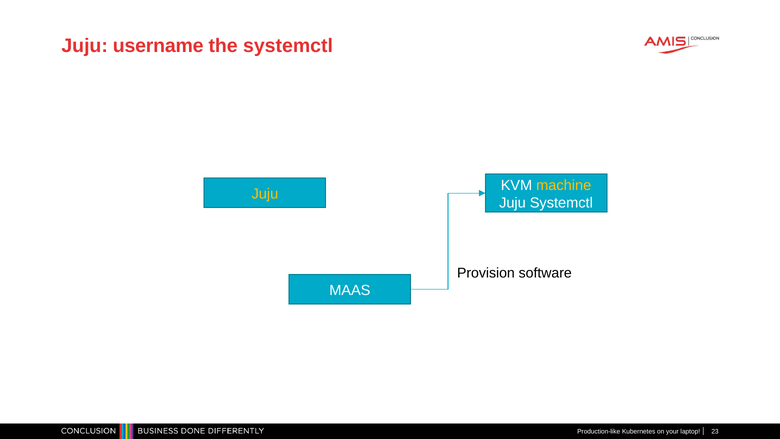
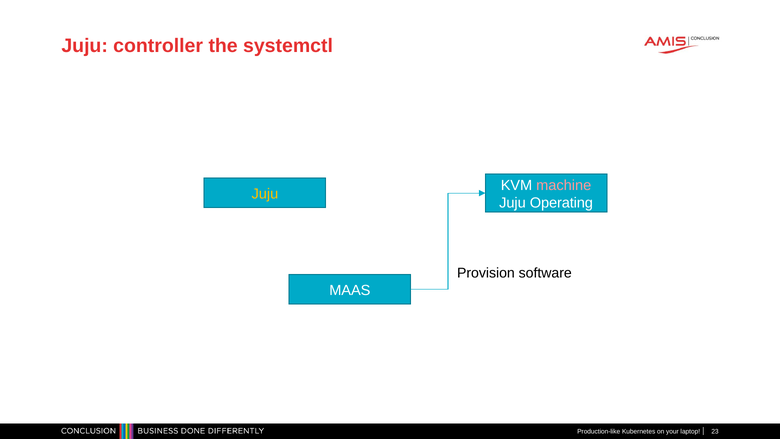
username: username -> controller (158, 46)
machine colour: yellow -> pink (564, 185)
Juju Systemctl: Systemctl -> Operating (561, 203)
